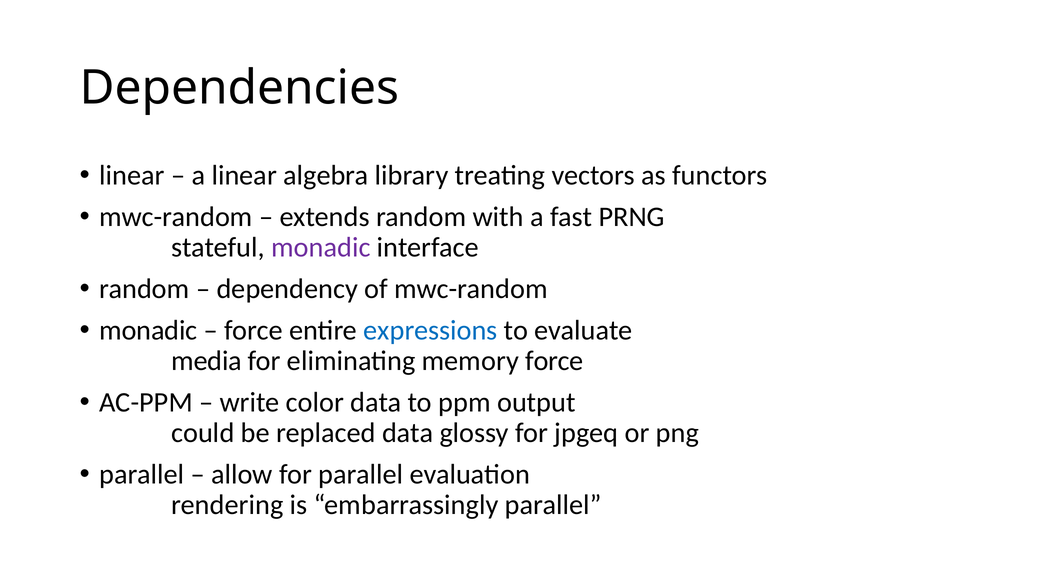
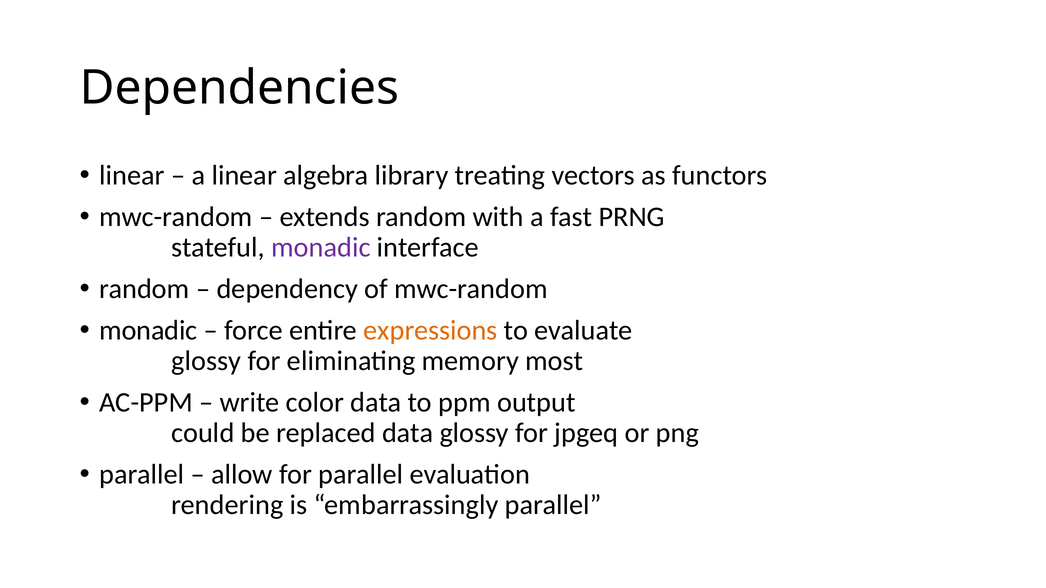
expressions colour: blue -> orange (431, 331)
media: media -> glossy (206, 361)
memory force: force -> most (554, 361)
